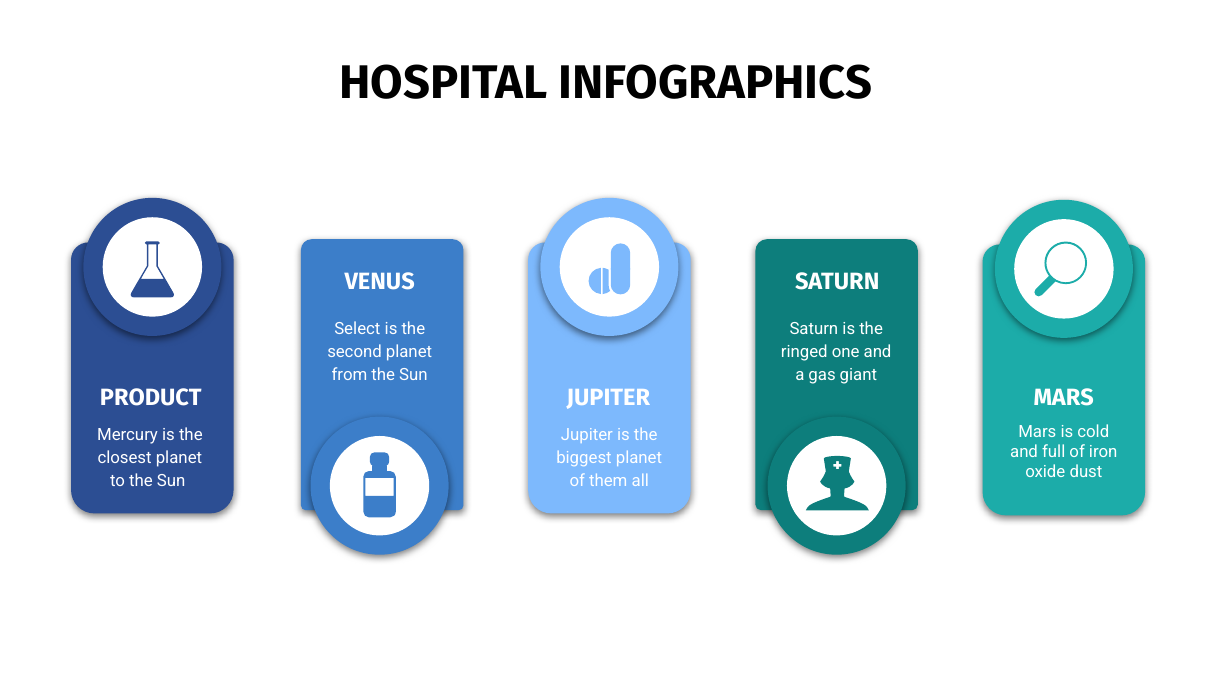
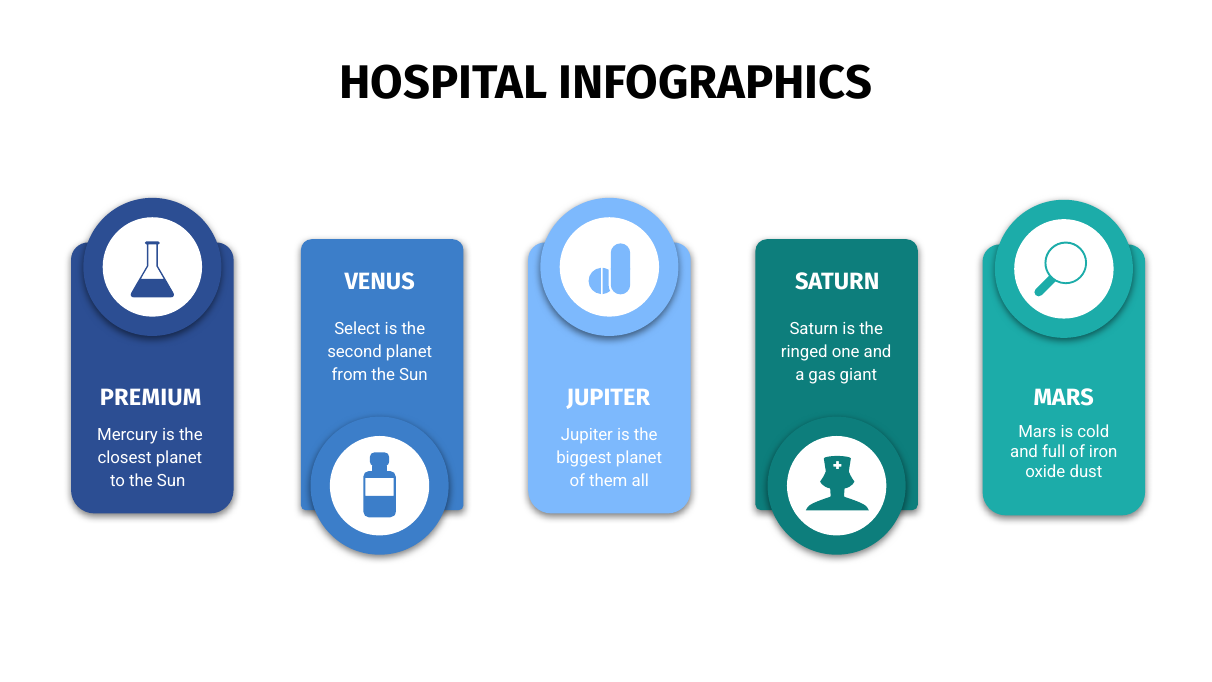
PRODUCT: PRODUCT -> PREMIUM (151, 398)
